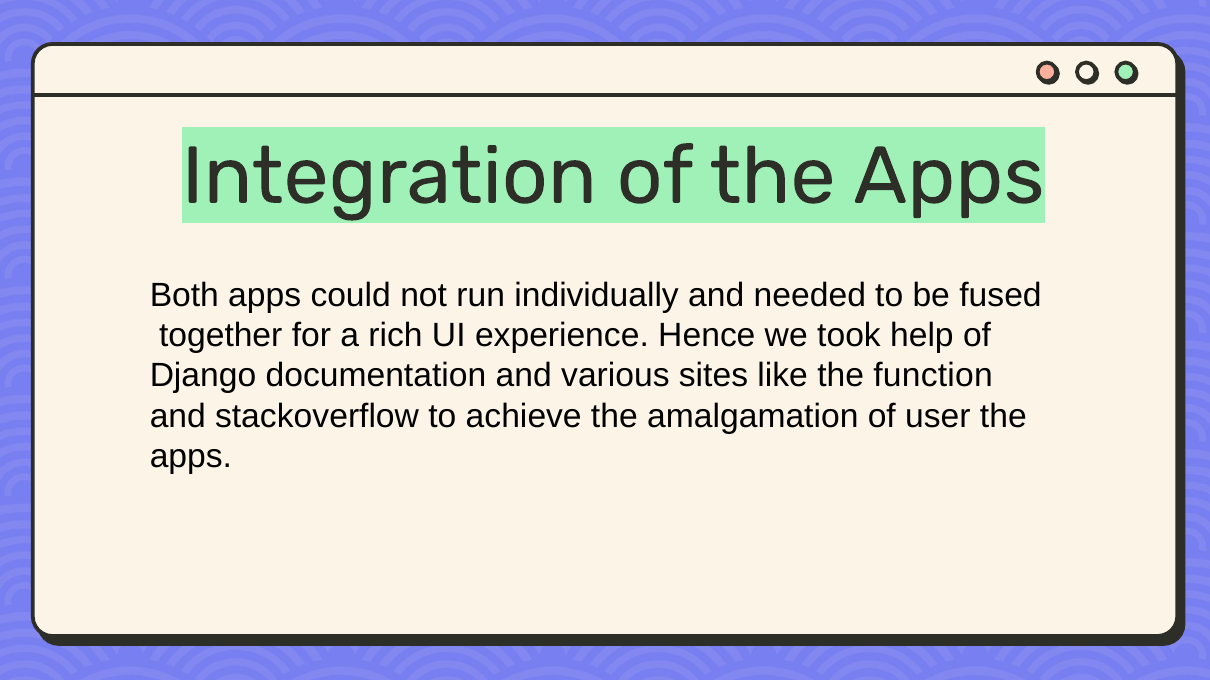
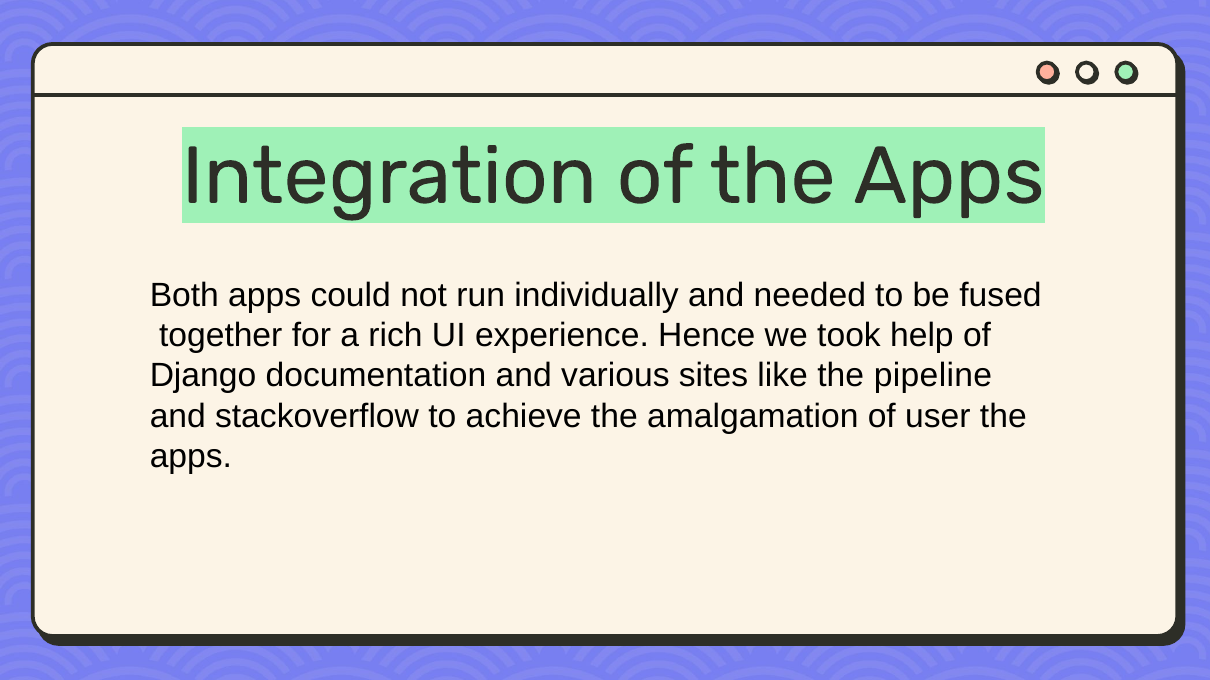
function: function -> pipeline (933, 376)
